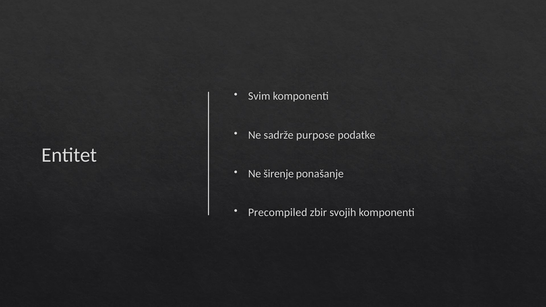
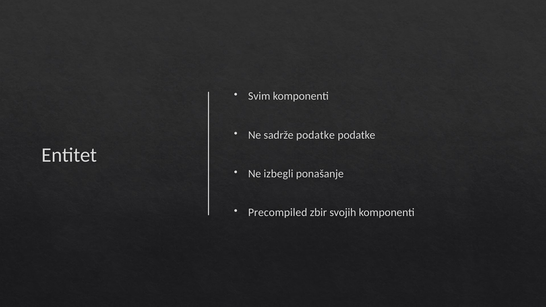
sadrže purpose: purpose -> podatke (315, 135)
širenje: širenje -> izbegli (279, 174)
